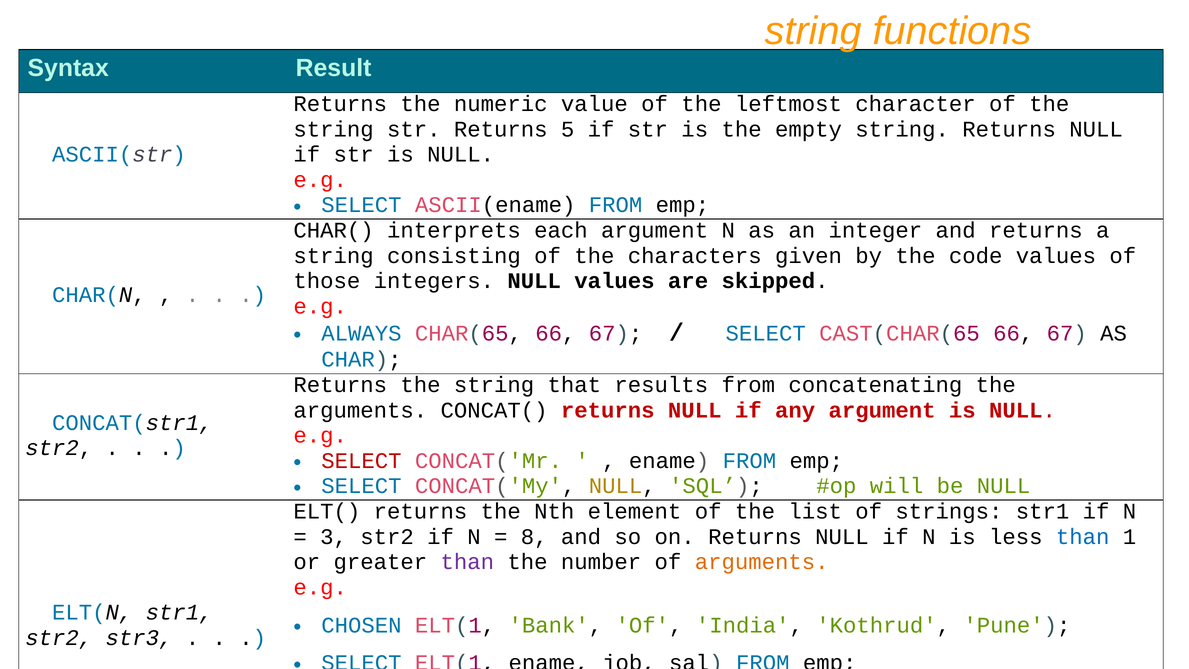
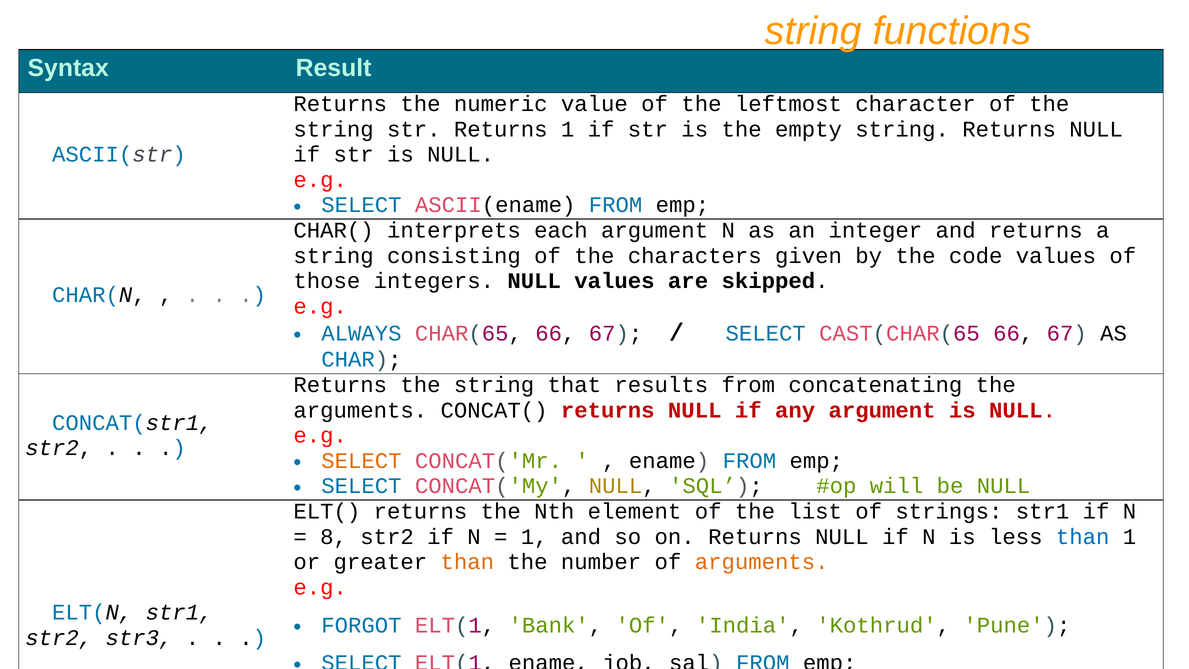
Returns 5: 5 -> 1 (568, 129)
SELECT colour: red -> orange (361, 461)
3: 3 -> 8 (334, 537)
8: 8 -> 1 (534, 537)
than colour: purple -> orange (467, 562)
CHOSEN: CHOSEN -> FORGOT (361, 625)
